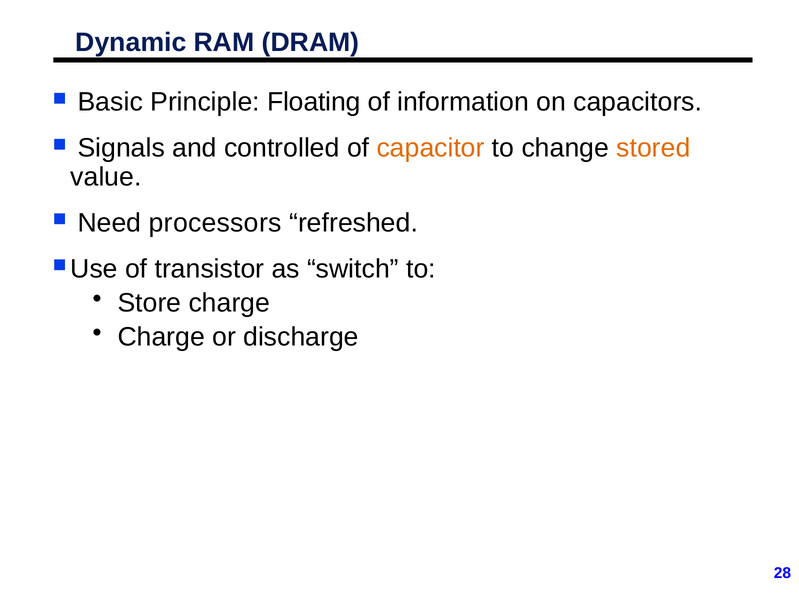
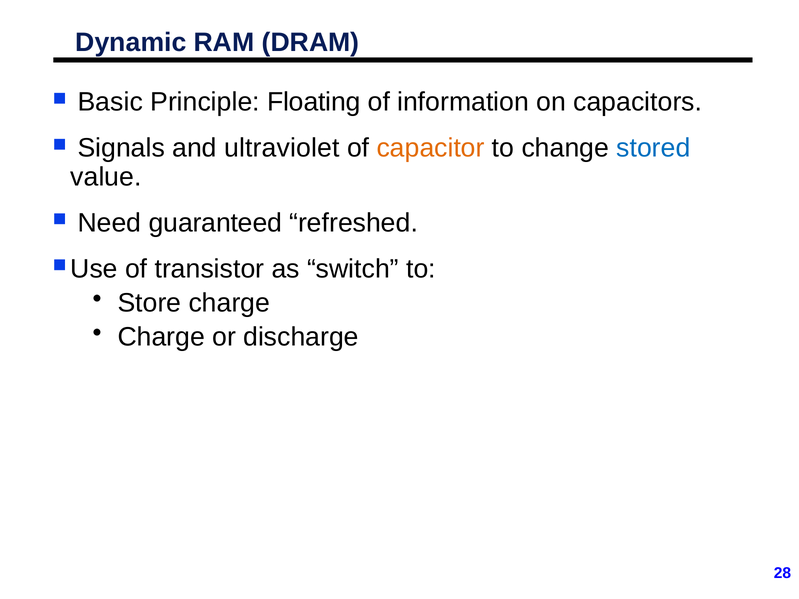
controlled: controlled -> ultraviolet (282, 148)
stored colour: orange -> blue (653, 148)
processors: processors -> guaranteed (215, 223)
